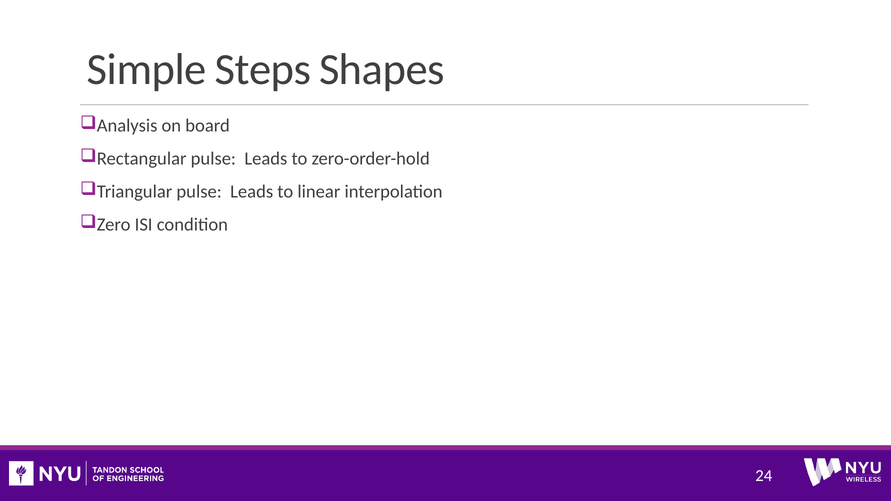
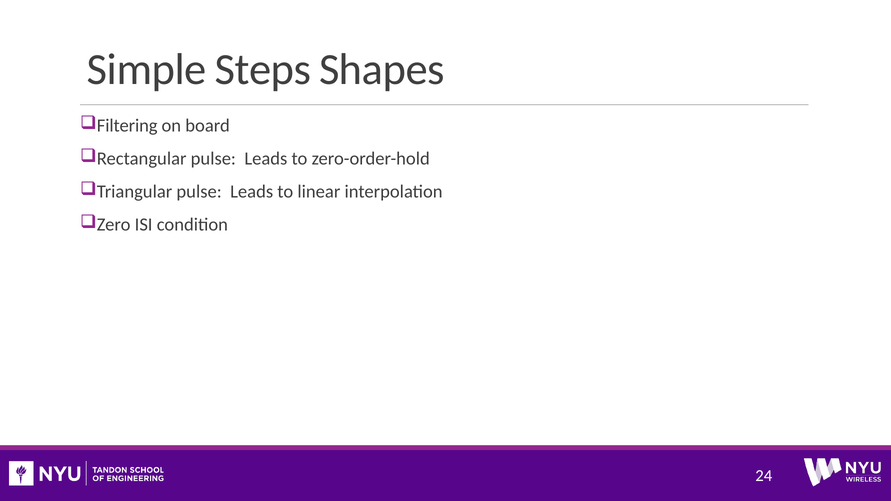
Analysis: Analysis -> Filtering (127, 126)
